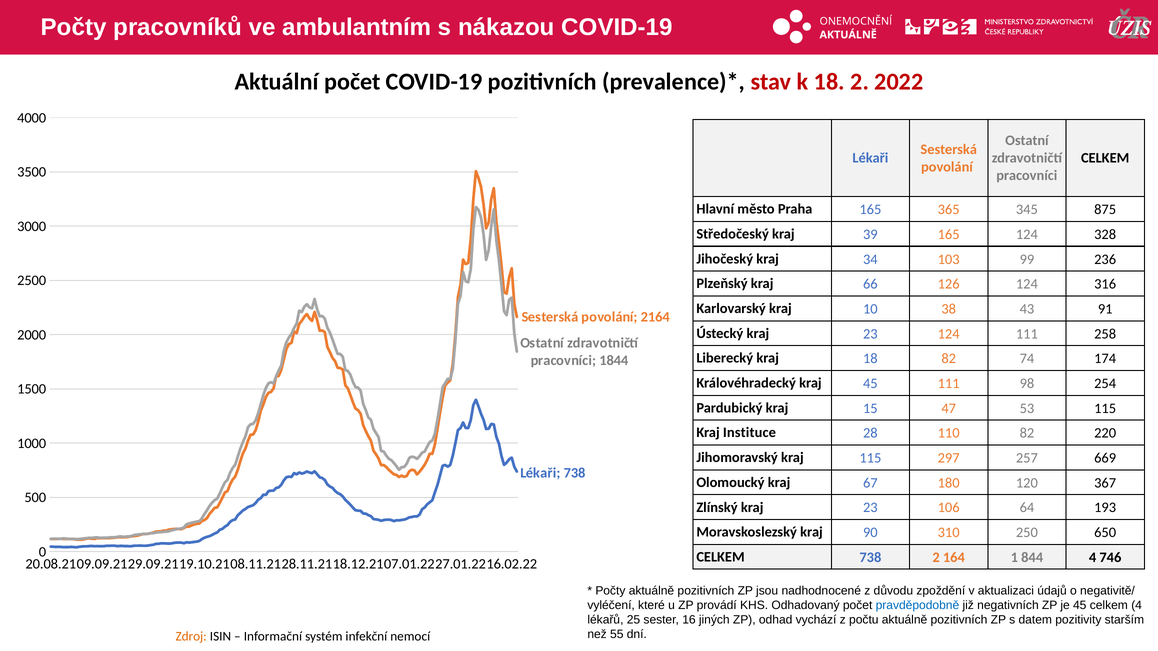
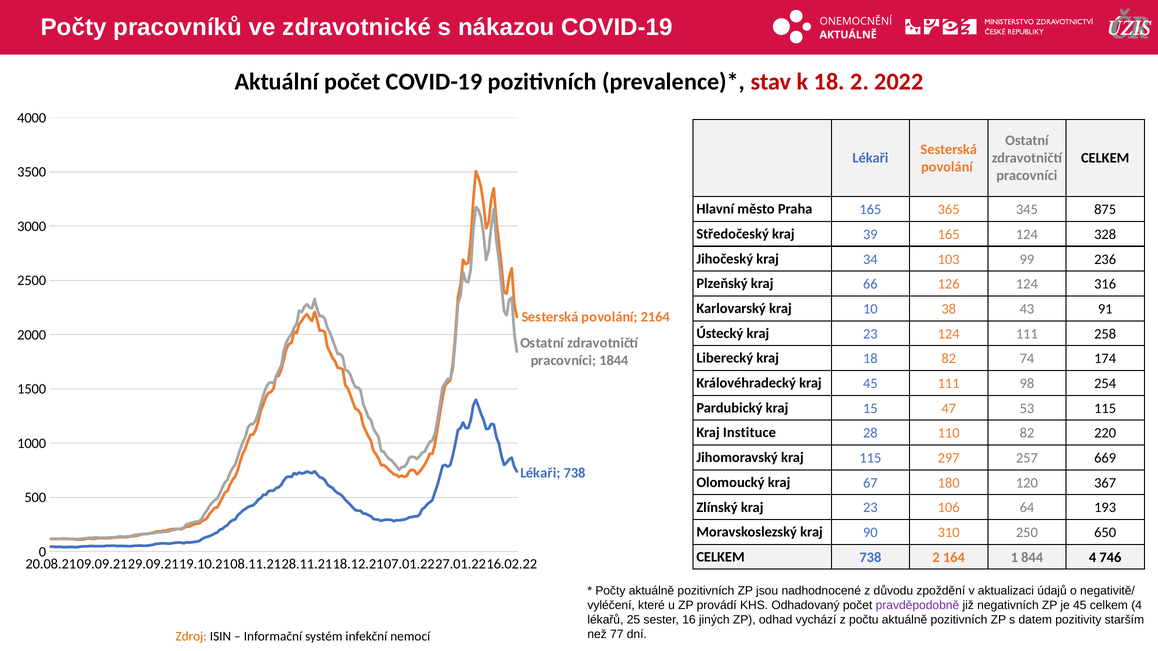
ambulantním: ambulantním -> zdravotnické (357, 27)
pravděpodobně colour: blue -> purple (917, 606)
55: 55 -> 77 (617, 635)
